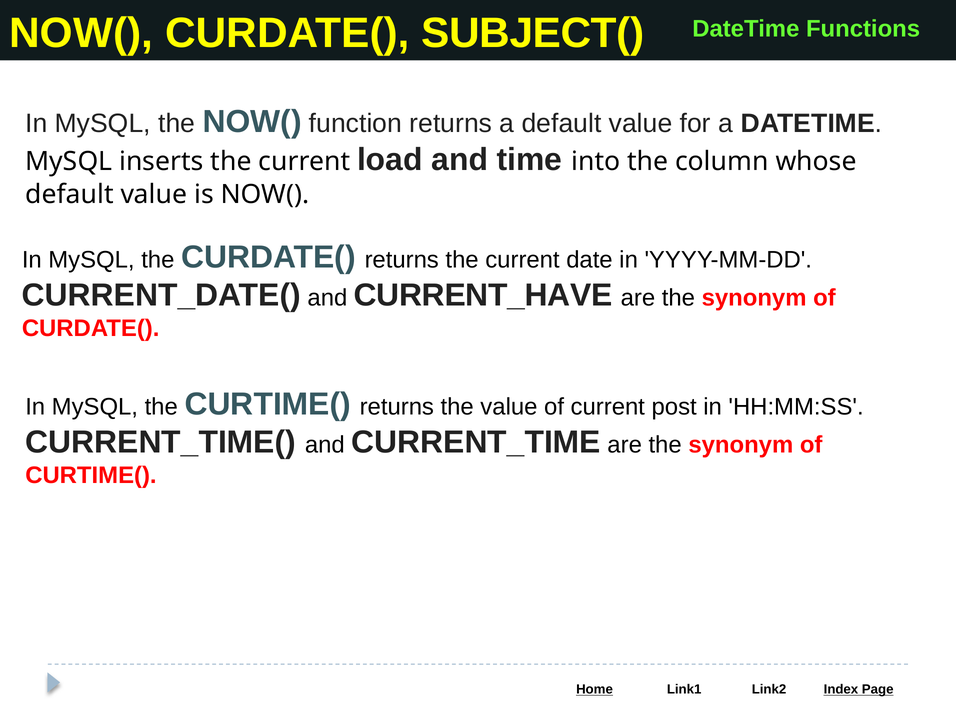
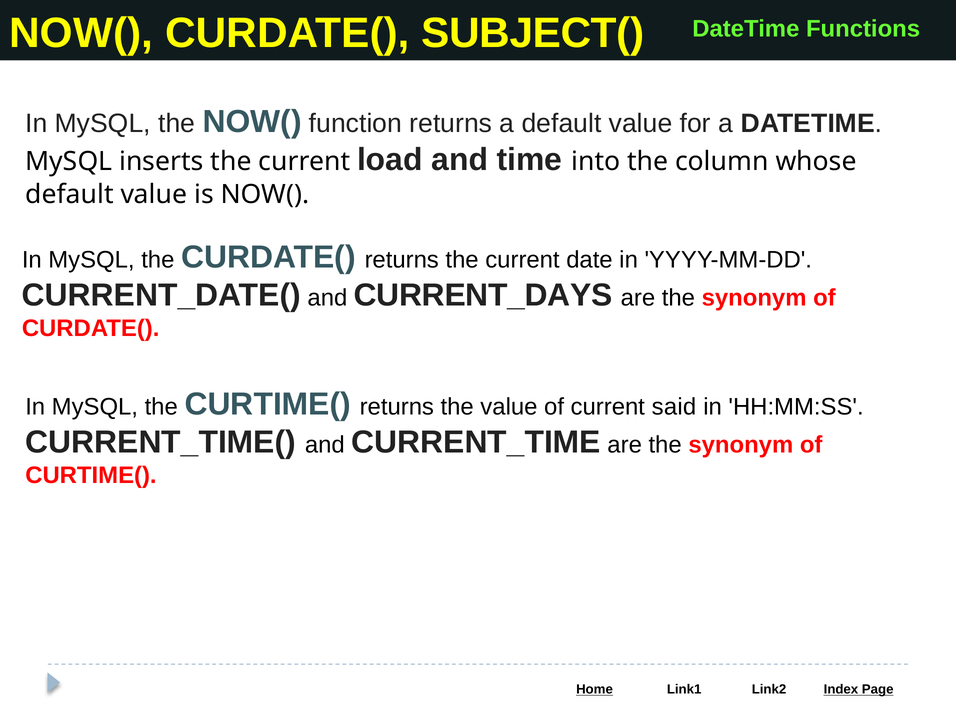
CURRENT_HAVE: CURRENT_HAVE -> CURRENT_DAYS (483, 295)
post: post -> said (674, 407)
